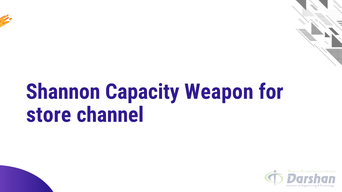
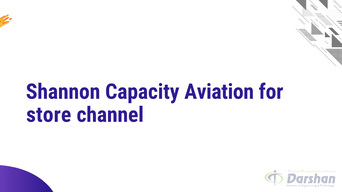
Weapon: Weapon -> Aviation (219, 92)
